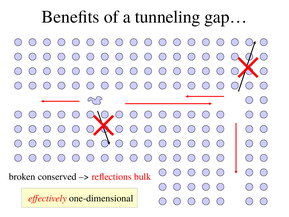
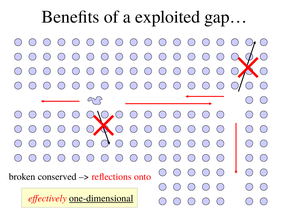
tunneling: tunneling -> exploited (168, 17)
bulk: bulk -> onto (143, 176)
one-dimensional underline: none -> present (101, 198)
